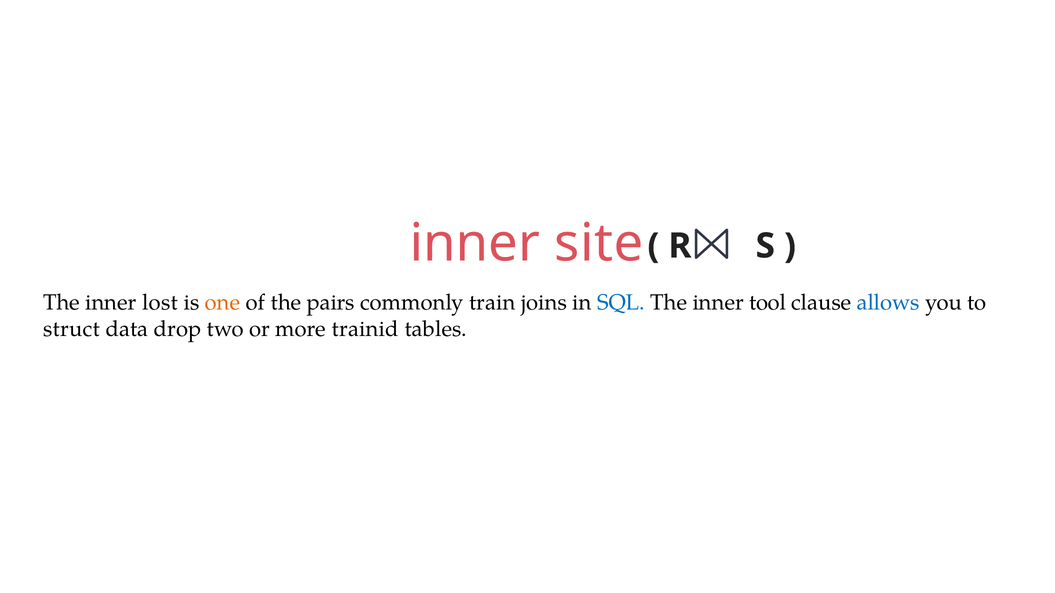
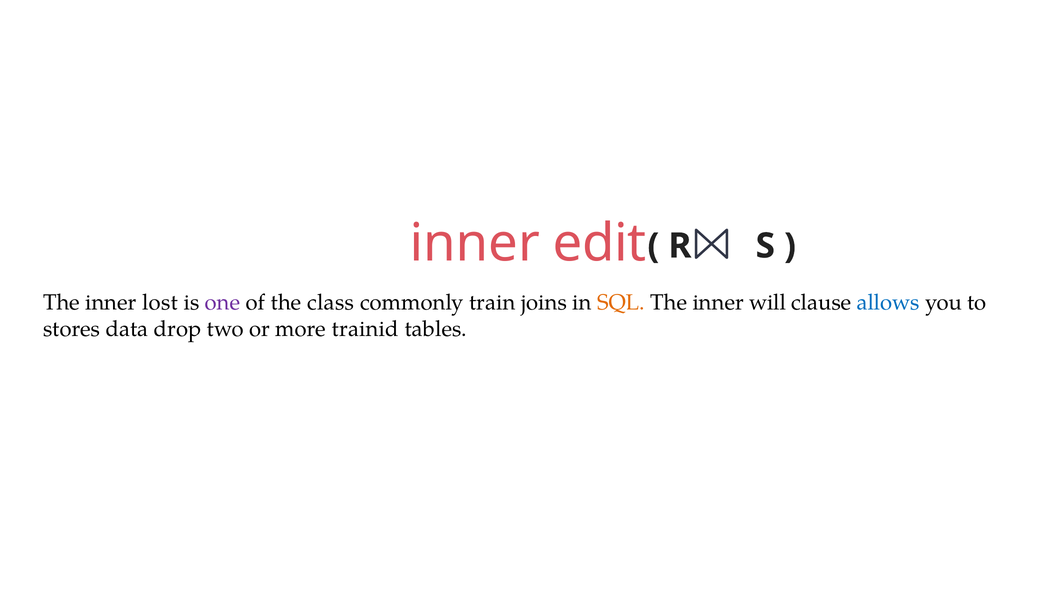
site: site -> edit (600, 244)
one colour: orange -> purple (223, 303)
pairs: pairs -> class (331, 303)
SQL colour: blue -> orange (621, 303)
tool: tool -> will (768, 303)
struct: struct -> stores (72, 329)
